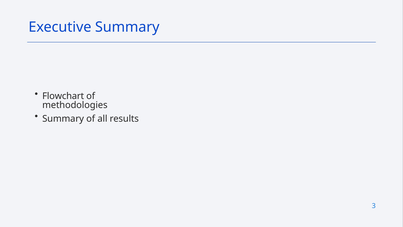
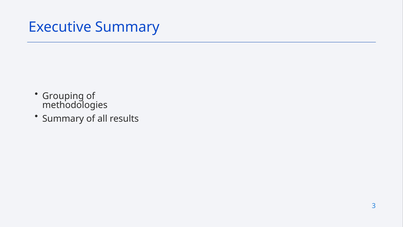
Flowchart: Flowchart -> Grouping (63, 96)
